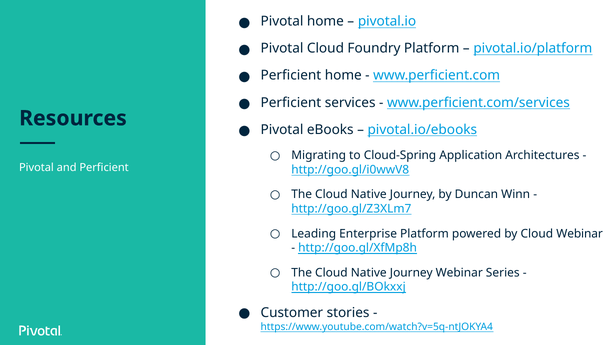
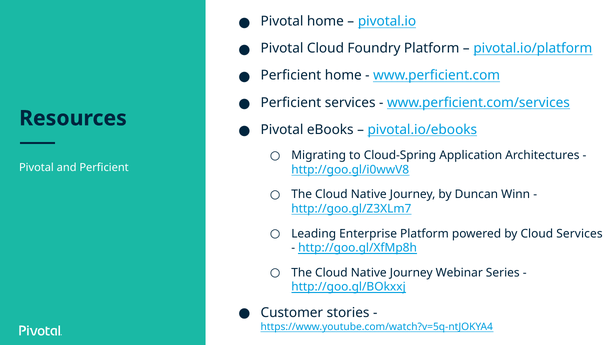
Cloud Webinar: Webinar -> Services (579, 233)
